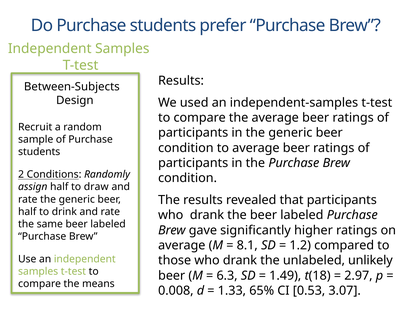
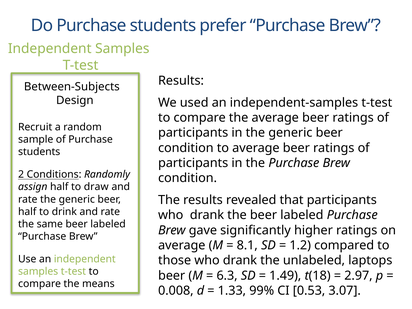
unlikely: unlikely -> laptops (370, 260)
65%: 65% -> 99% (262, 291)
